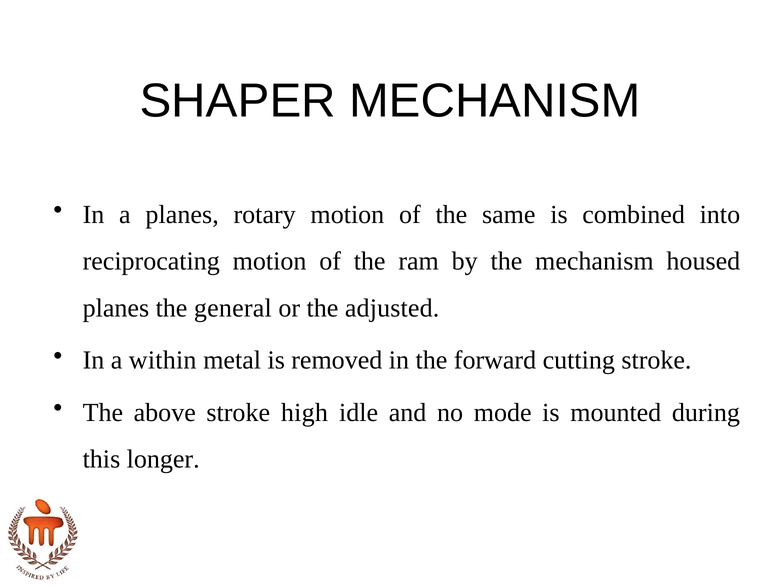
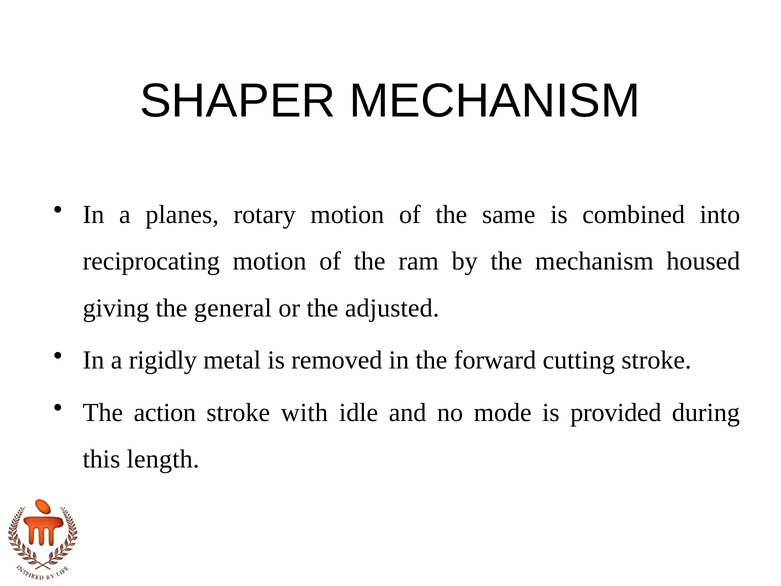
planes: planes -> giving (116, 308)
within: within -> rigidly (163, 360)
above: above -> action (165, 412)
high: high -> with (304, 412)
mounted: mounted -> provided (616, 412)
longer: longer -> length (163, 459)
